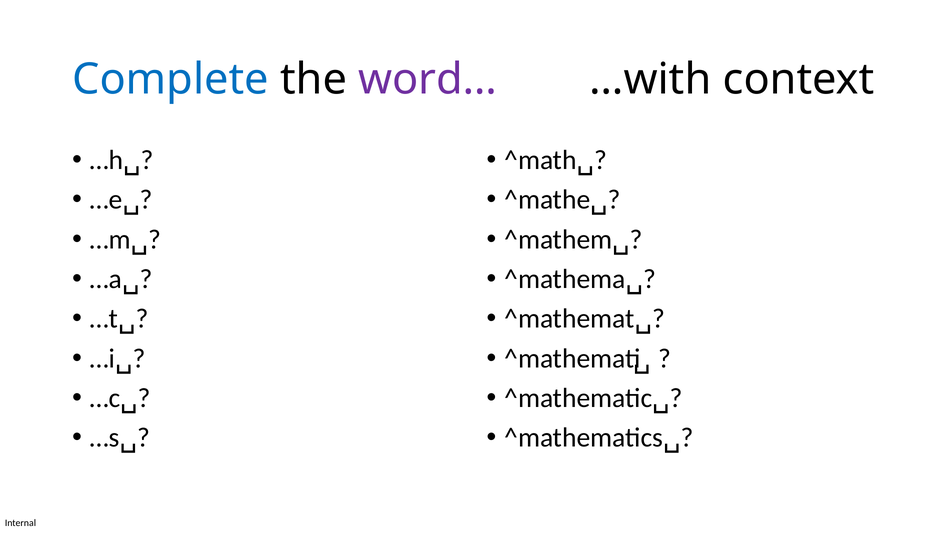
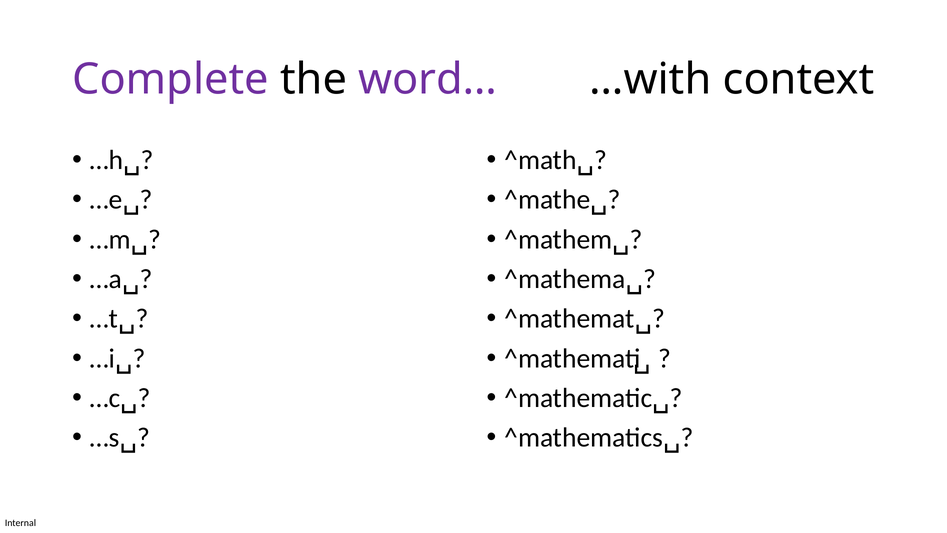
Complete colour: blue -> purple (171, 80)
